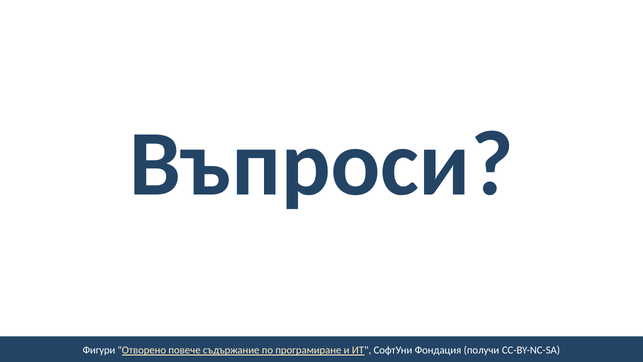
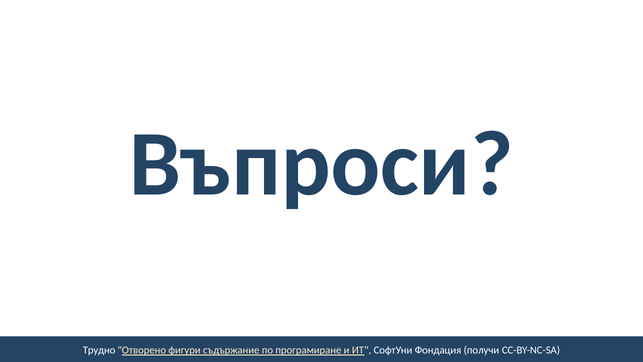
Фигури: Фигури -> Трудно (99, 350)
повече: повече -> фигури (185, 350)
